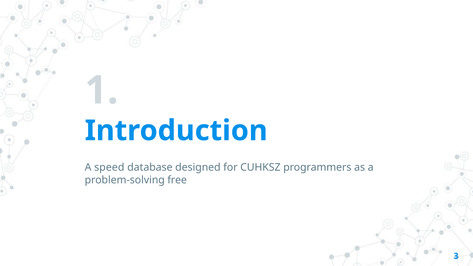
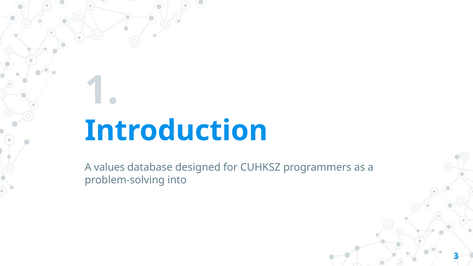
speed: speed -> values (109, 168)
free: free -> into (177, 180)
